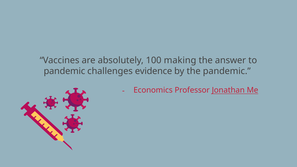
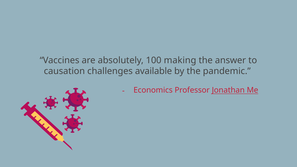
pandemic: pandemic -> causation (64, 71)
evidence: evidence -> available (154, 71)
